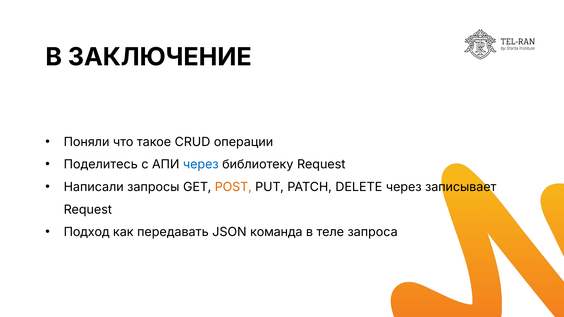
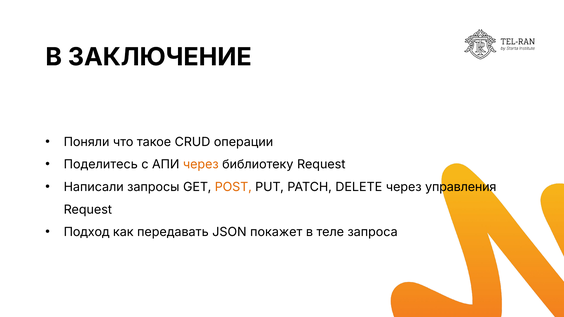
через colour: blue -> orange (201, 165)
записывает: записывает -> управления (461, 187)
команда: команда -> покажет (276, 232)
